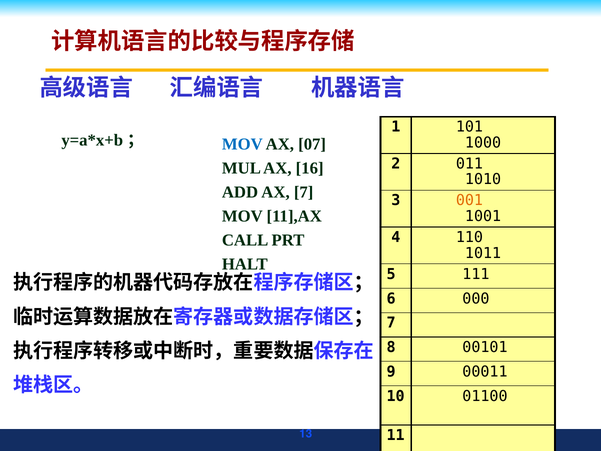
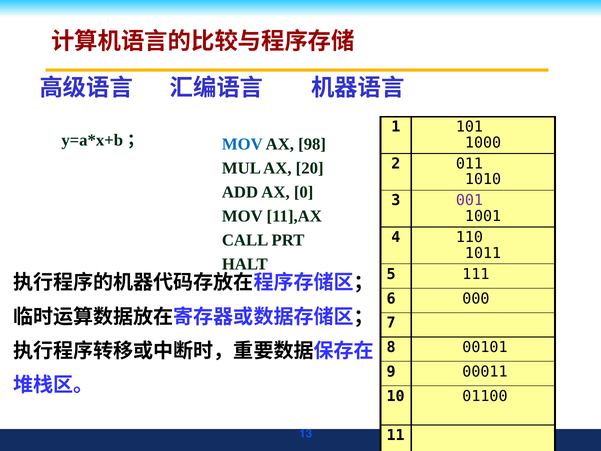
07: 07 -> 98 (312, 144)
16: 16 -> 20 (310, 168)
AX 7: 7 -> 0 (304, 192)
001 colour: orange -> purple (469, 200)
